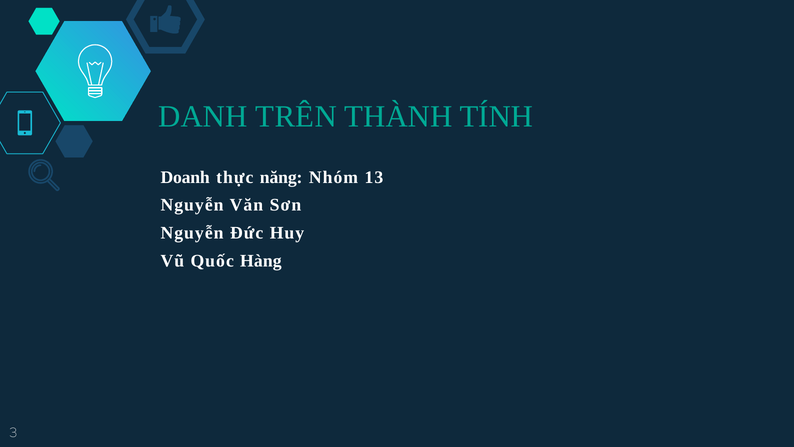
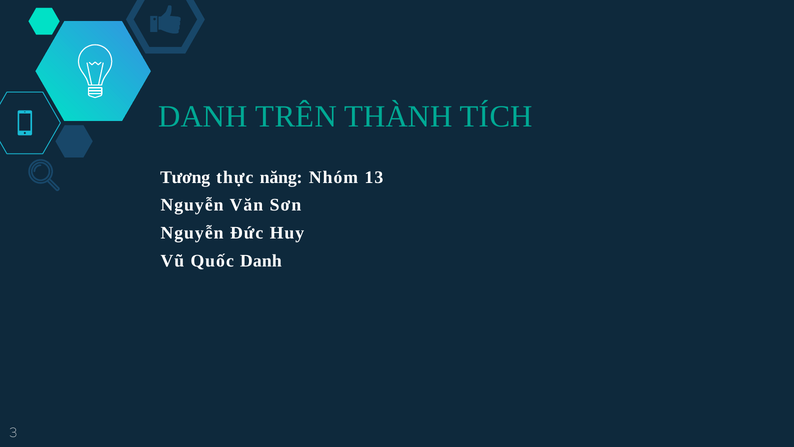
TÍNH: TÍNH -> TÍCH (496, 116)
Doanh: Doanh -> Tương (185, 177)
Quốc Hàng: Hàng -> Danh (261, 261)
